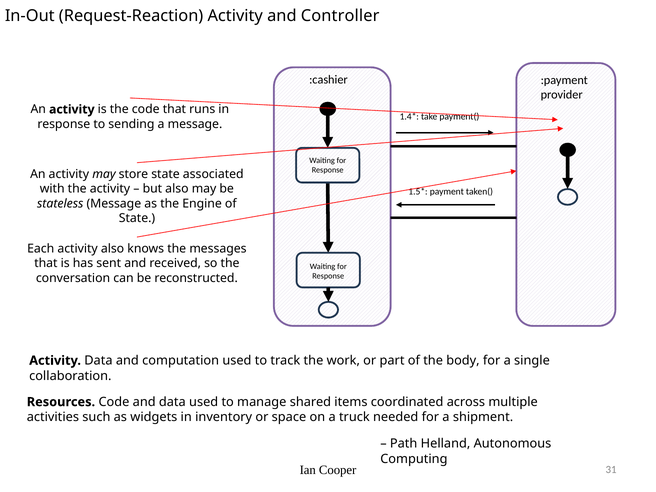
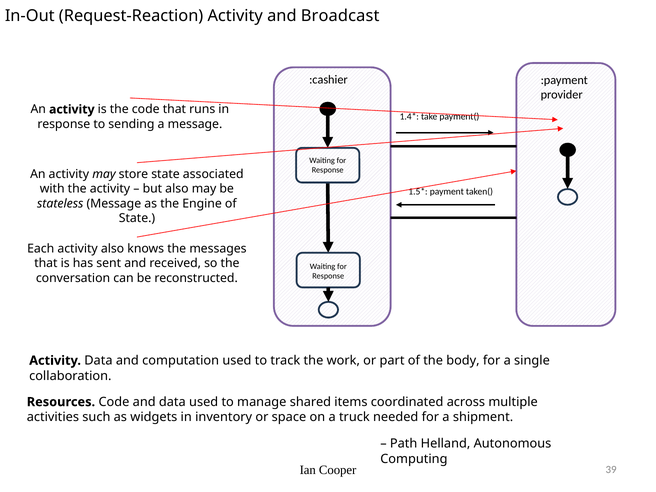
Controller: Controller -> Broadcast (340, 16)
31: 31 -> 39 (611, 470)
